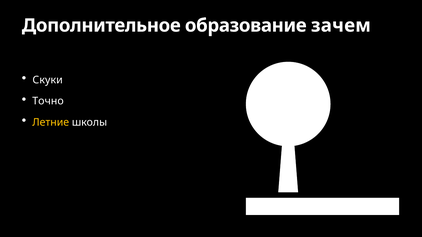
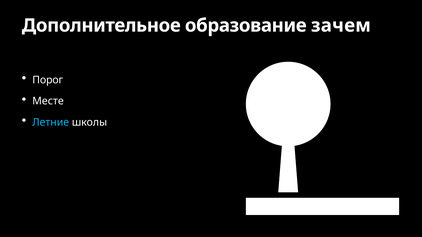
Скуки: Скуки -> Порог (48, 80)
Точно: Точно -> Месте (48, 101)
Летние colour: yellow -> light blue (51, 123)
